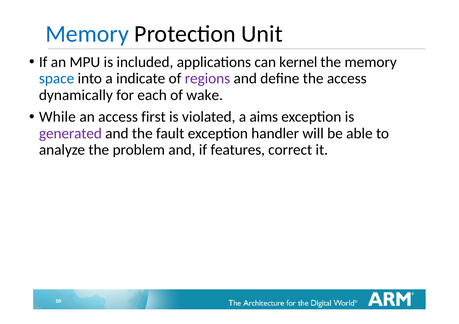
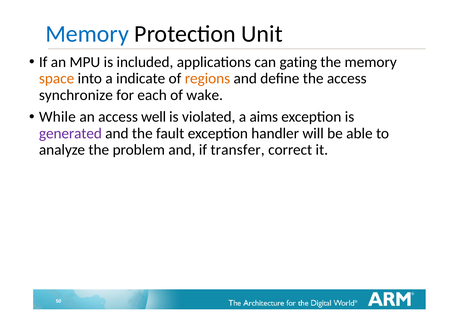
kernel: kernel -> gating (298, 62)
space colour: blue -> orange (57, 79)
regions colour: purple -> orange (207, 79)
dynamically: dynamically -> synchronize (76, 95)
first: first -> well (154, 117)
features: features -> transfer (238, 150)
